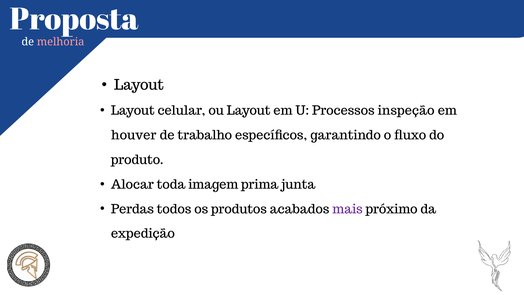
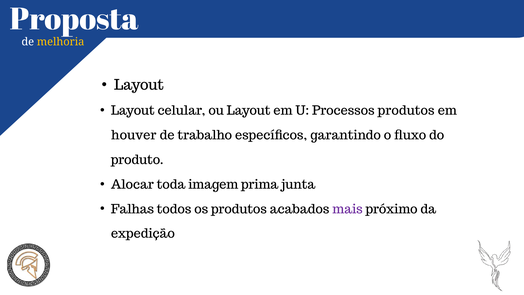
melhoria colour: pink -> yellow (61, 42)
Processos inspeção: inspeção -> produtos (406, 111)
Perdas: Perdas -> Falhas (132, 209)
